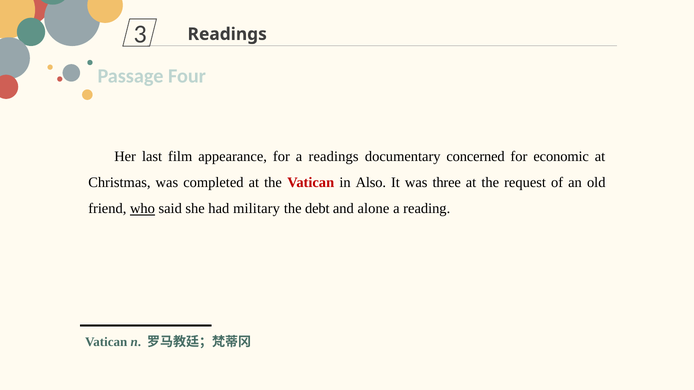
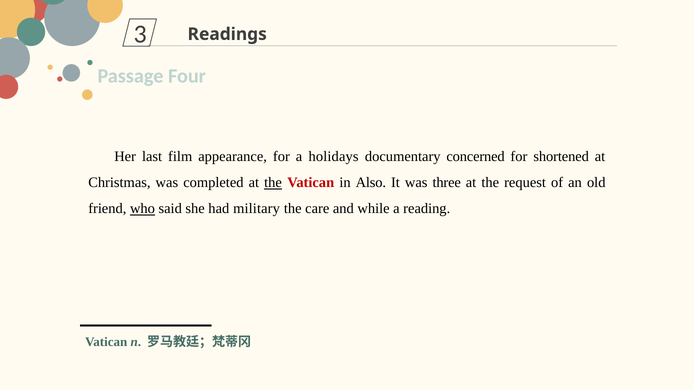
a readings: readings -> holidays (334, 157)
economic: economic -> shortened (561, 157)
the underline: none -> present (273, 183)
debt: debt -> care (317, 209)
alone: alone -> while (374, 209)
